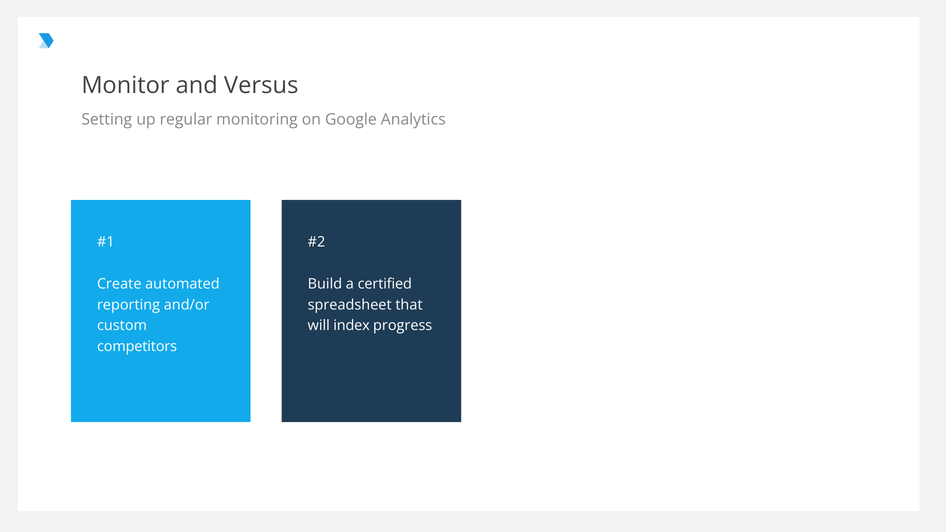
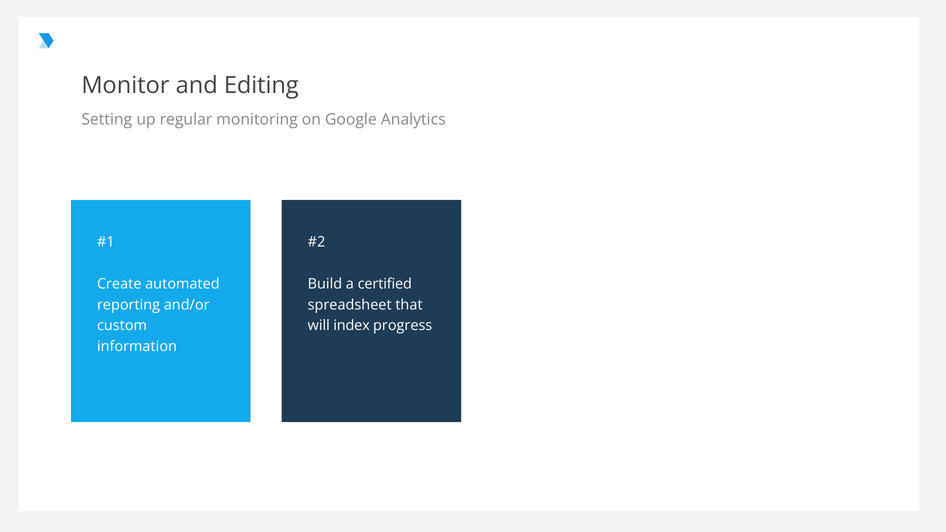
Versus: Versus -> Editing (261, 86)
competitors: competitors -> information (137, 347)
